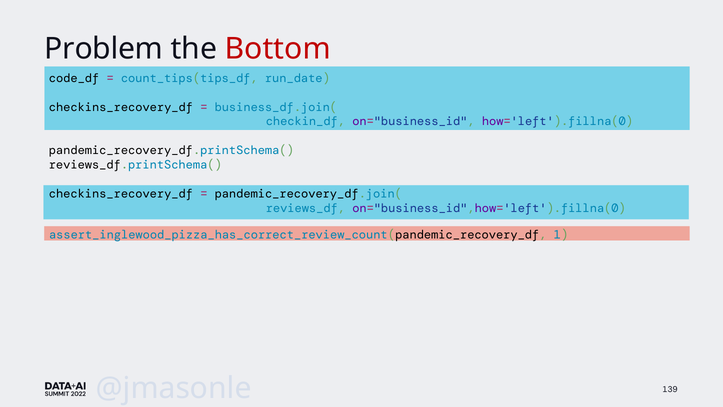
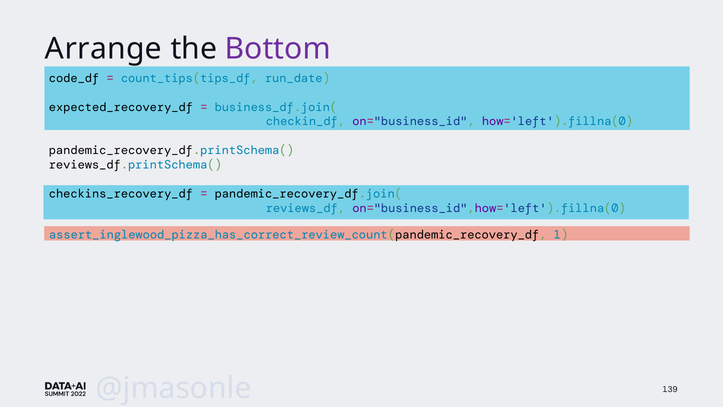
Problem: Problem -> Arrange (103, 49)
Bottom colour: red -> purple (278, 49)
checkins_recovery_df: checkins_recovery_df -> expected_recovery_df (121, 107)
